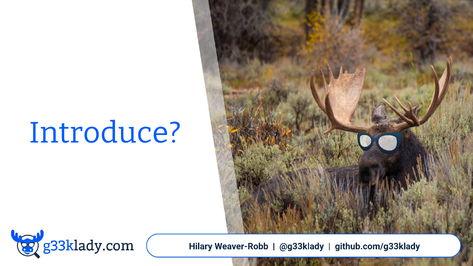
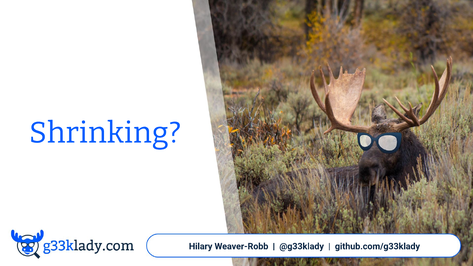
Introduce: Introduce -> Shrinking (105, 133)
